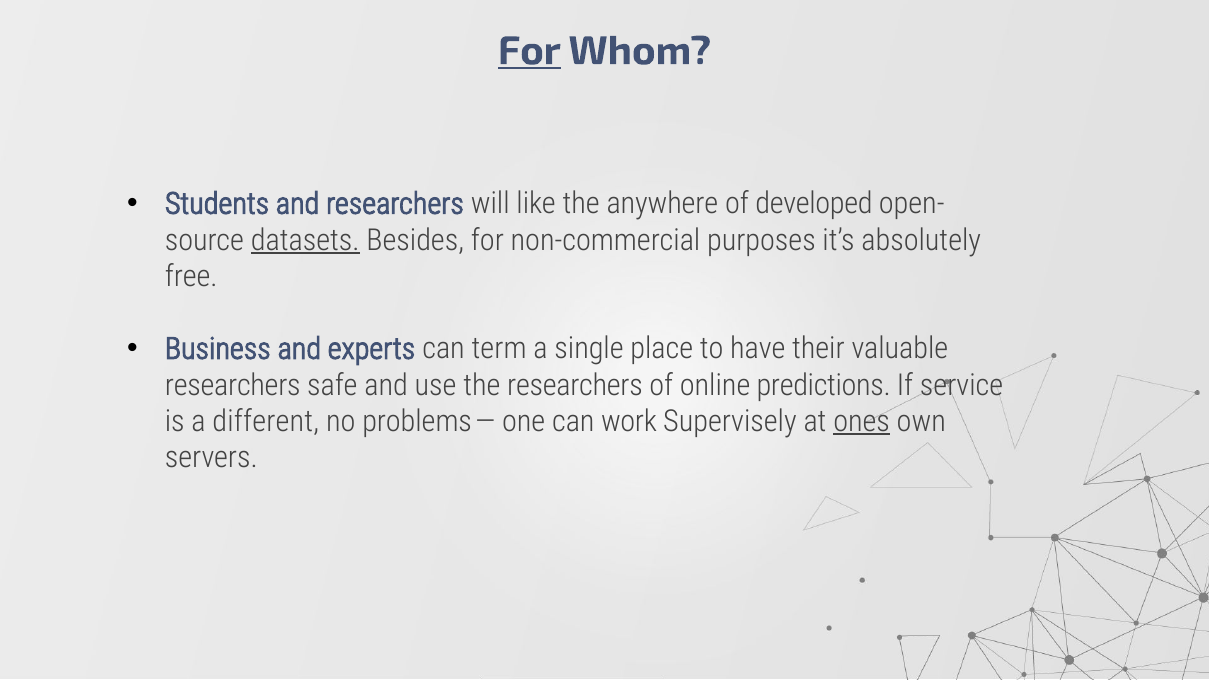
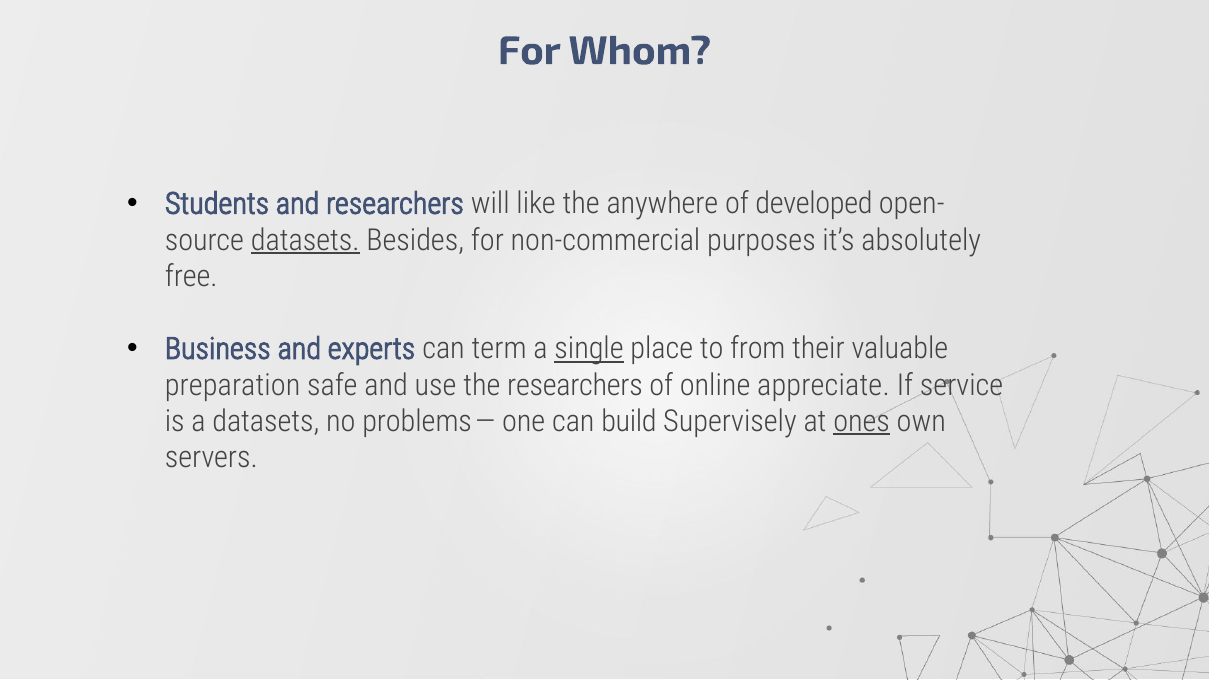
For underline: present -> none (529, 51)
single underline: none -> present (589, 349)
have: have -> from (758, 349)
researchers: researchers -> preparation (233, 385)
predictions: predictions -> appreciate (823, 385)
a different: different -> datasets (266, 421)
work: work -> build (629, 421)
